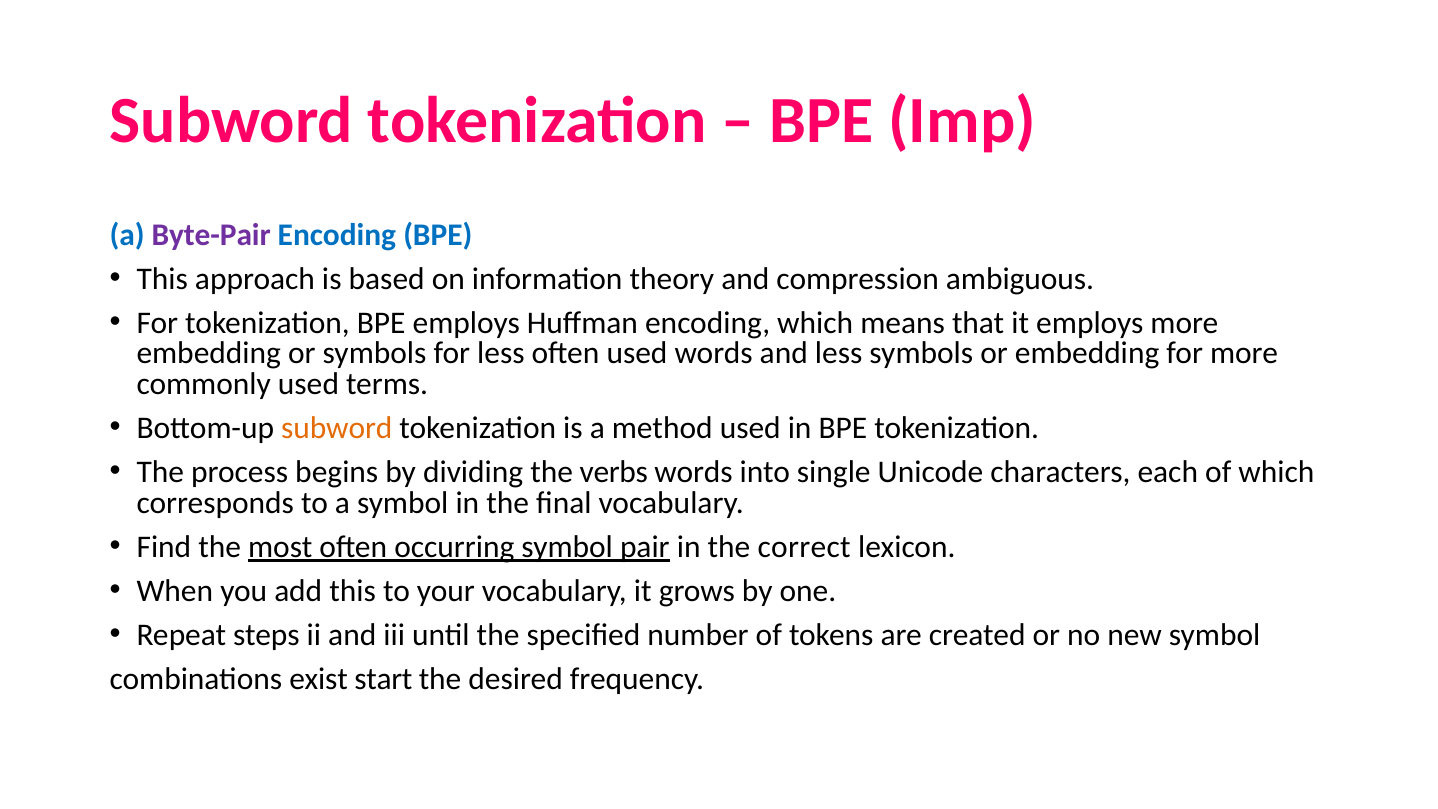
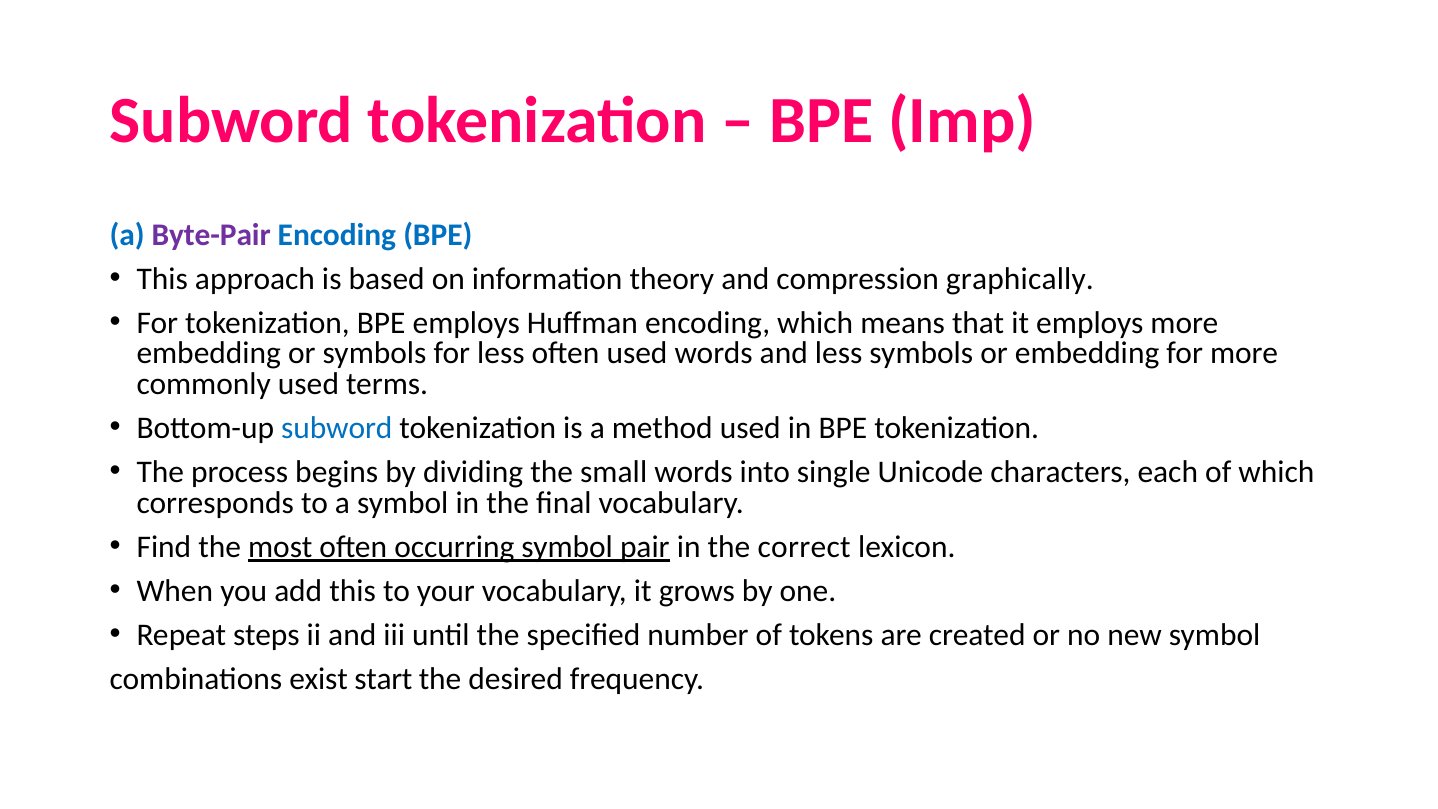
ambiguous: ambiguous -> graphically (1020, 279)
subword colour: orange -> blue (337, 428)
verbs: verbs -> small (614, 472)
